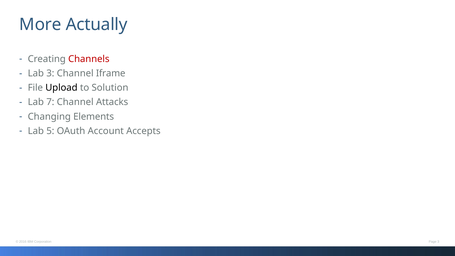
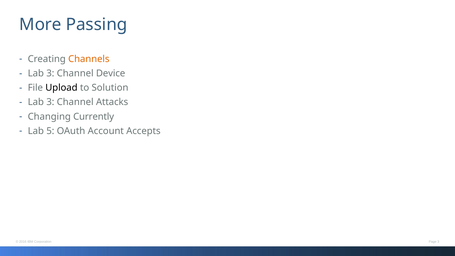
Actually: Actually -> Passing (97, 24)
Channels colour: red -> orange (89, 59)
Iframe: Iframe -> Device (111, 73)
7: 7 -> 3 (50, 102)
Elements: Elements -> Currently (94, 117)
